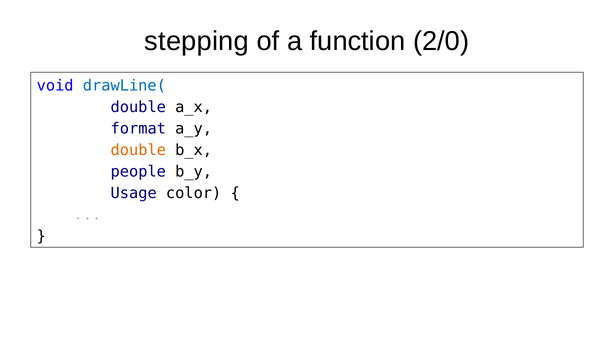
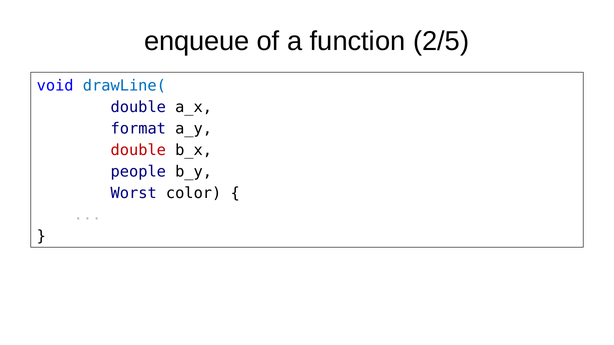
stepping: stepping -> enqueue (197, 41)
2/0: 2/0 -> 2/5 (441, 41)
double colour: orange -> red (138, 150)
Usage: Usage -> Worst (134, 193)
